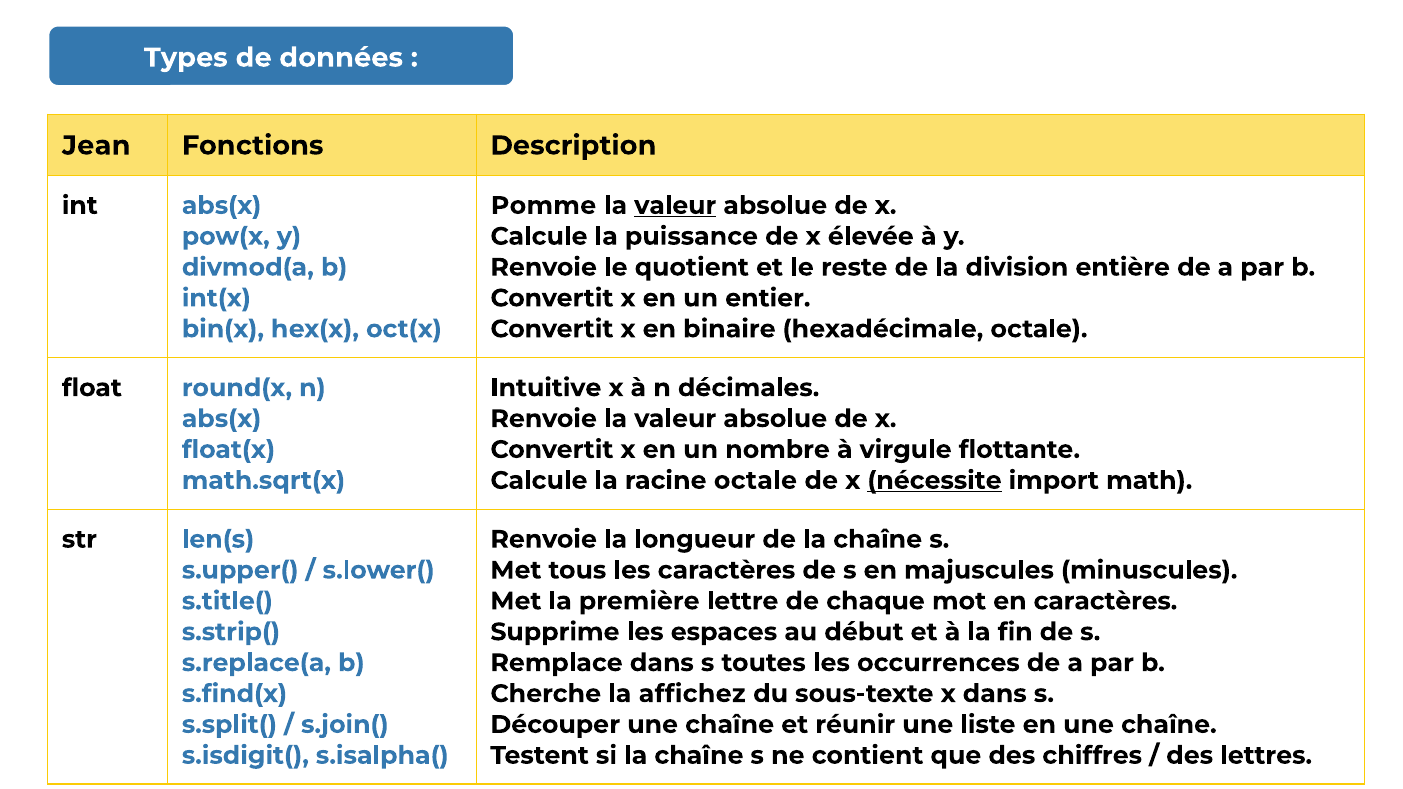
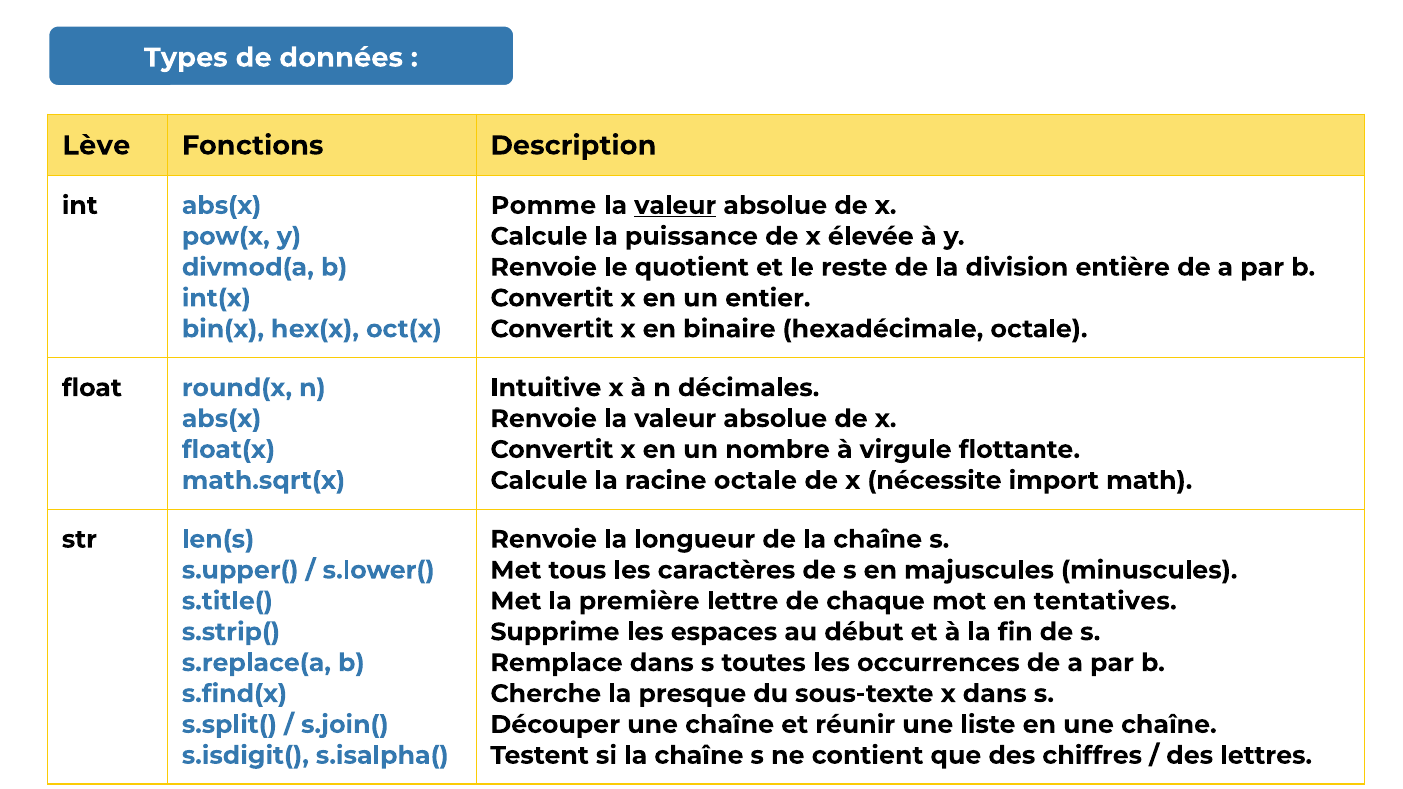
Jean: Jean -> Lève (96, 146)
nécessite underline: present -> none (935, 481)
en caractères: caractères -> tentatives (1105, 601)
affichez: affichez -> presque (692, 694)
